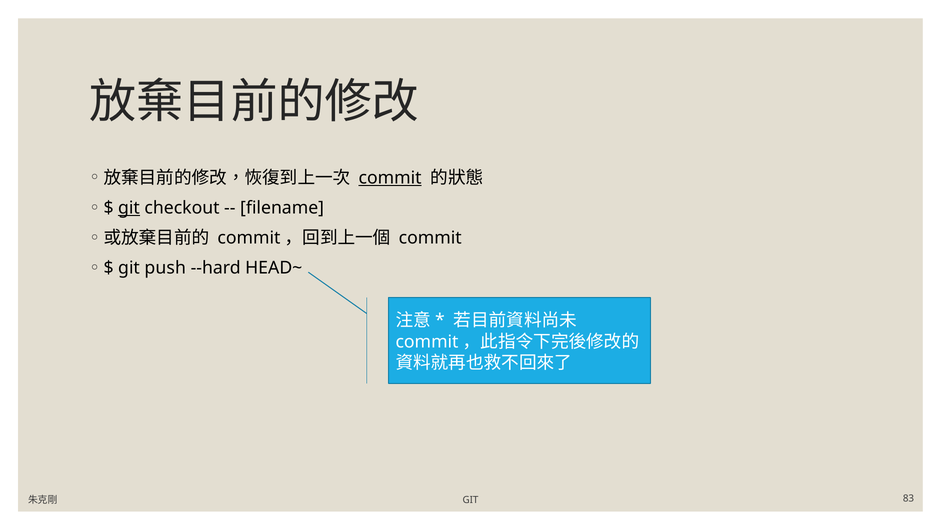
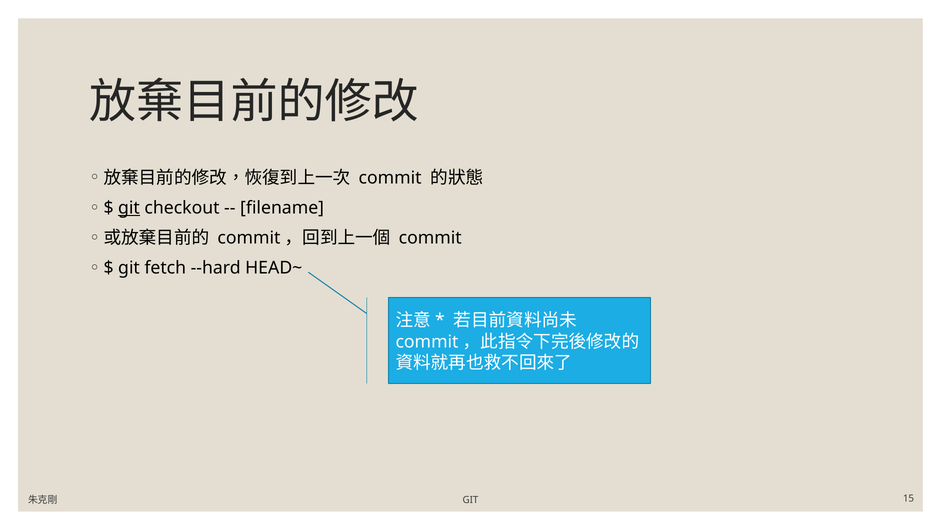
commit underline: present -> none (390, 178)
push: push -> fetch (165, 268)
83: 83 -> 15 (908, 498)
